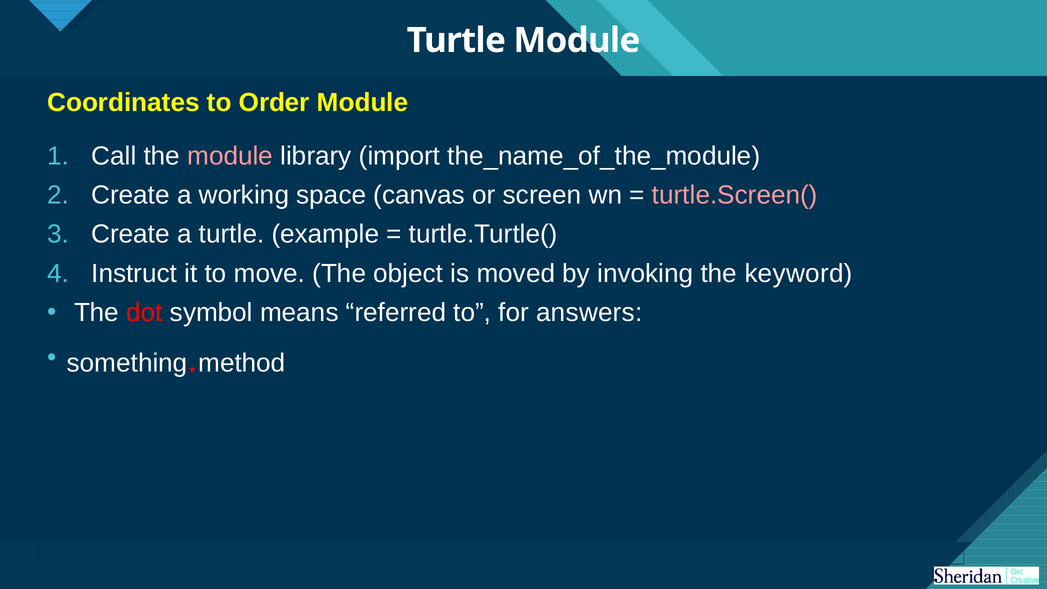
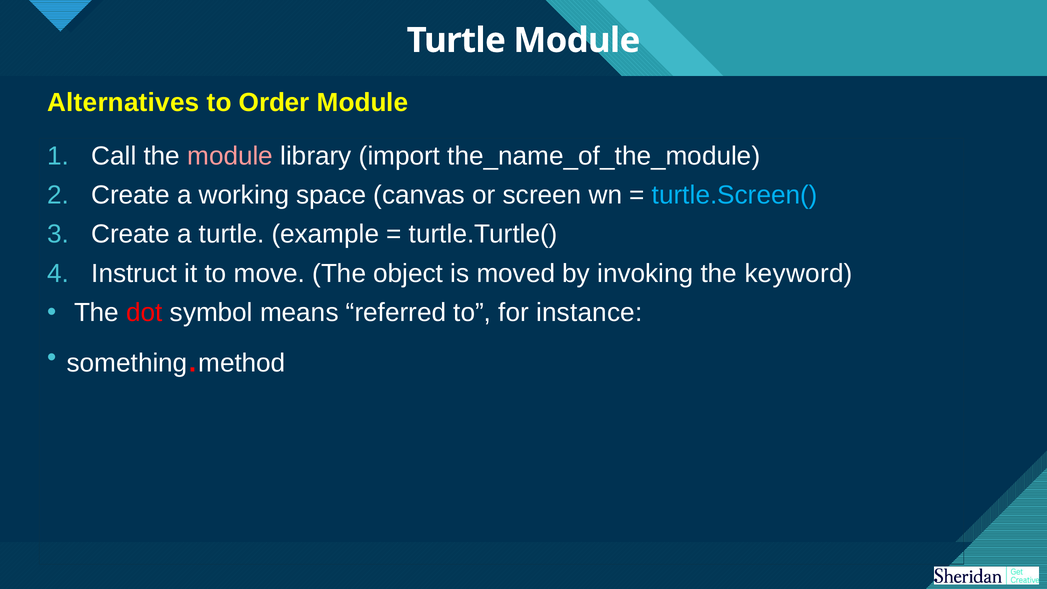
Coordinates: Coordinates -> Alternatives (123, 103)
turtle.Screen( colour: pink -> light blue (735, 195)
answers: answers -> instance (589, 313)
